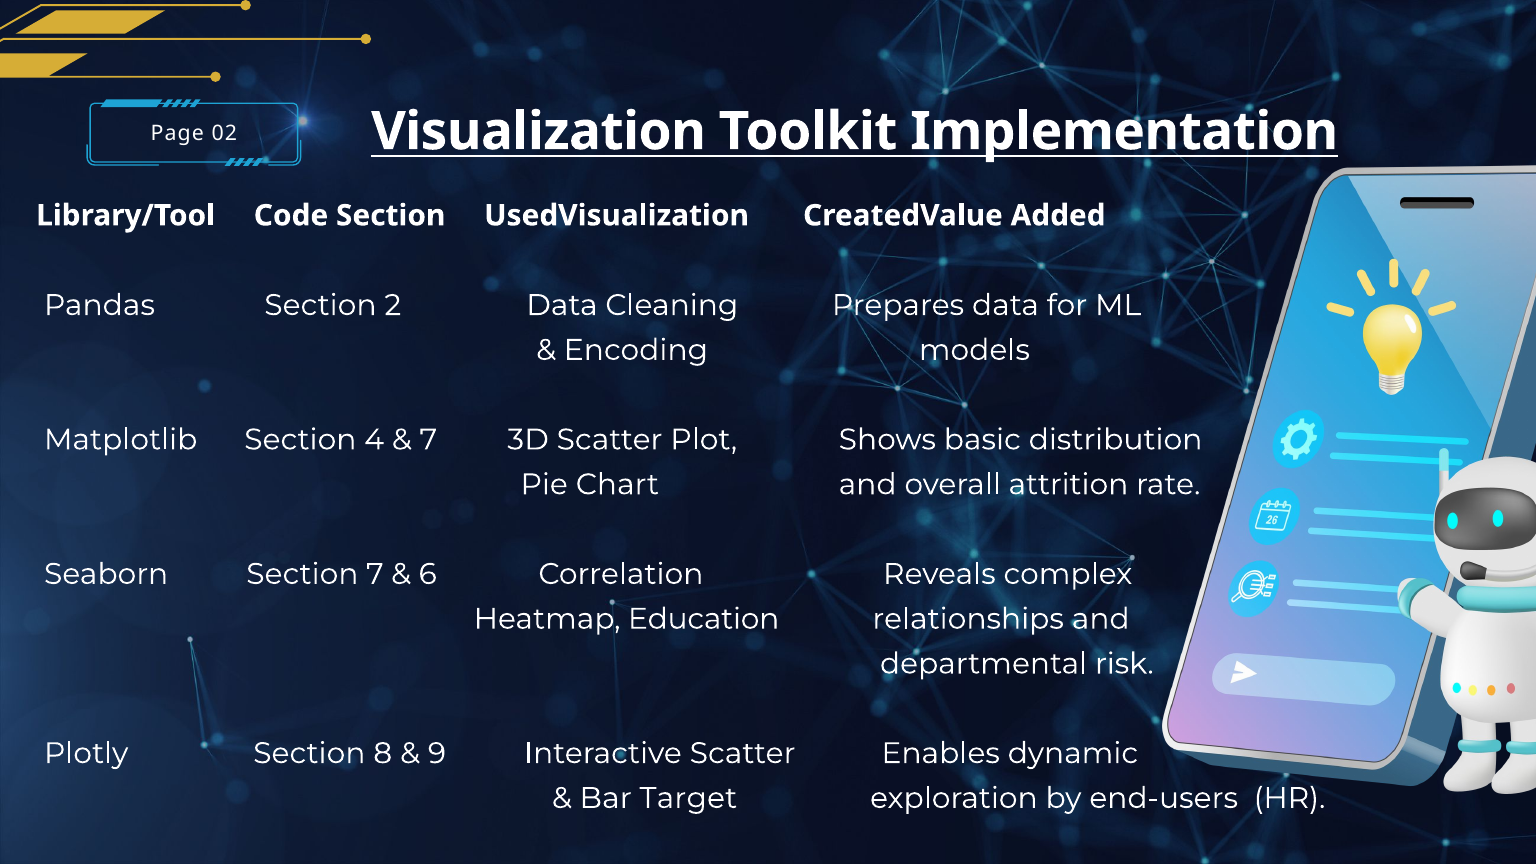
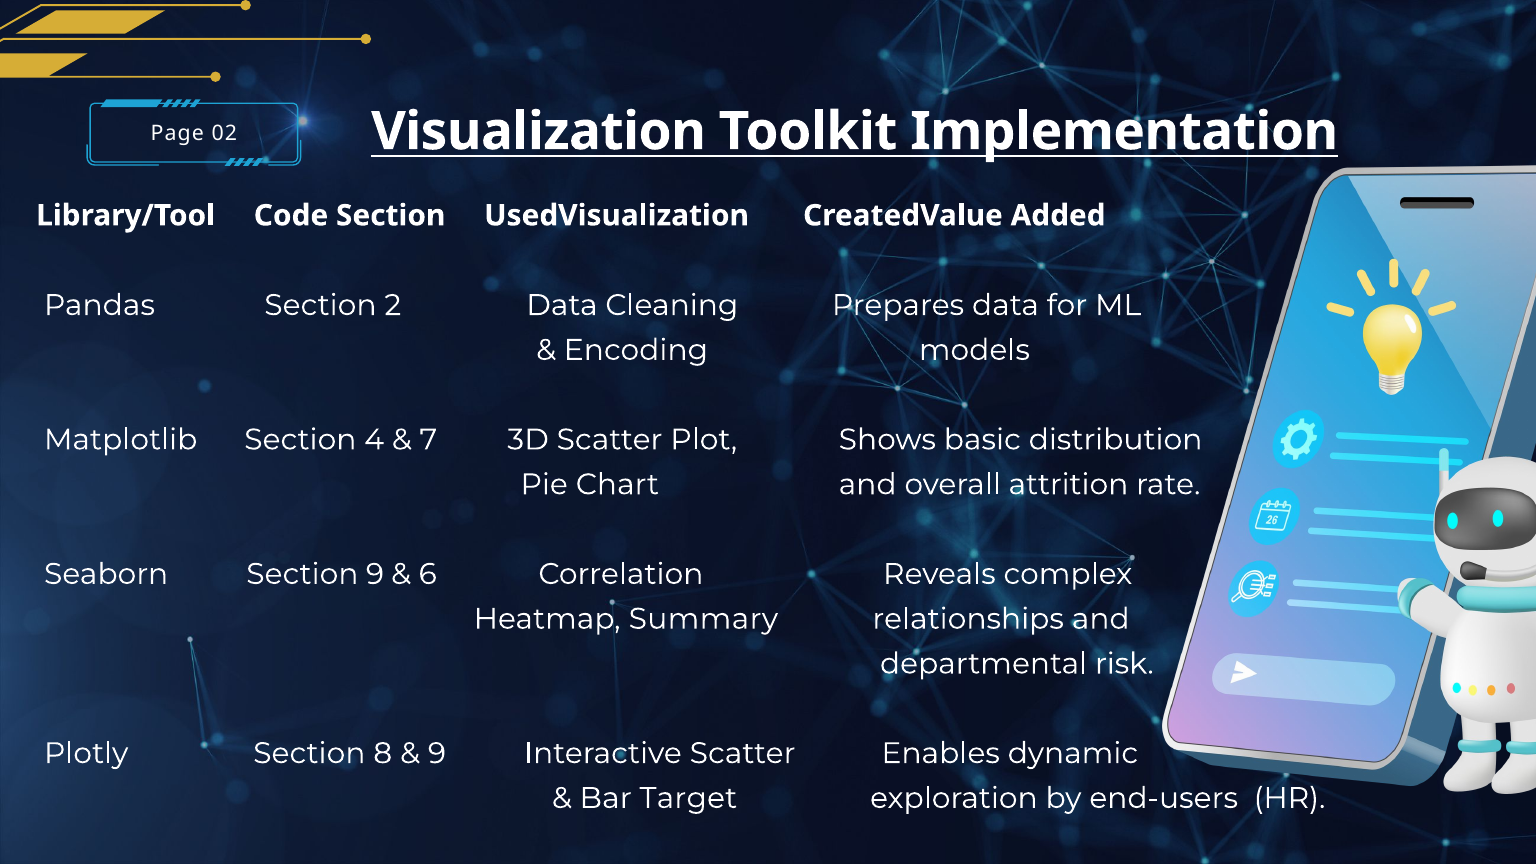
Section 7: 7 -> 9 (375, 574)
Education: Education -> Summary (703, 619)
